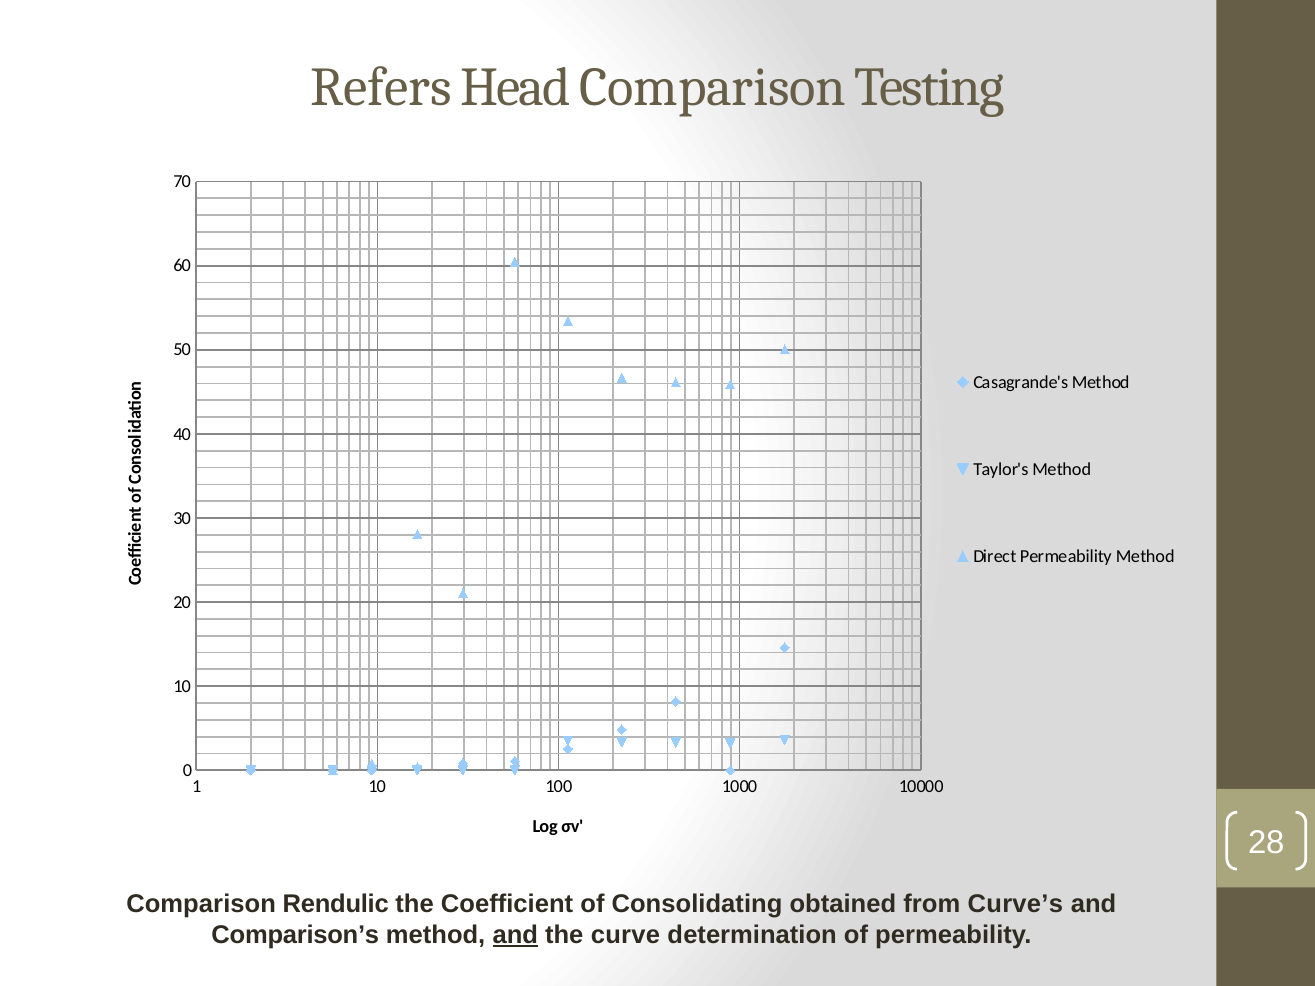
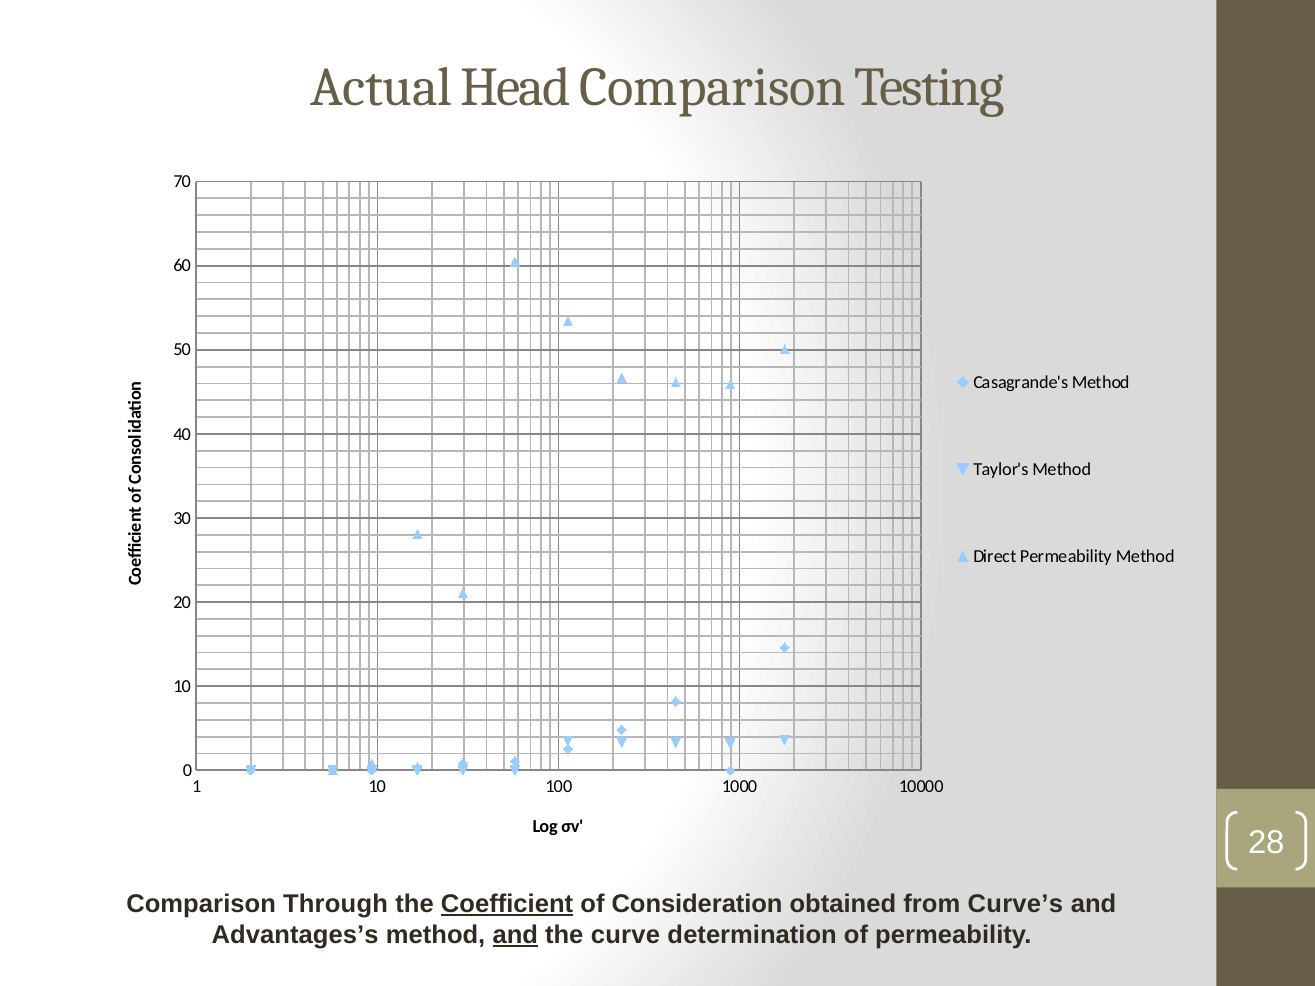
Refers: Refers -> Actual (381, 88)
Rendulic: Rendulic -> Through (336, 904)
Coefficient underline: none -> present (507, 904)
Consolidating: Consolidating -> Consideration (697, 904)
Comparison’s: Comparison’s -> Advantages’s (295, 935)
